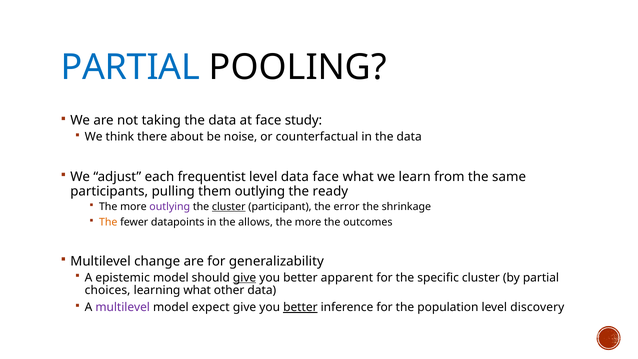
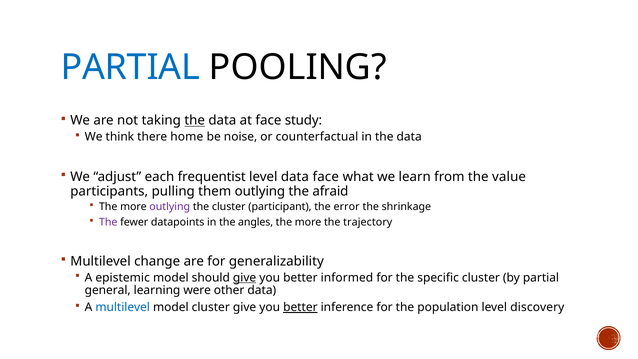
the underline: none -> present (195, 121)
about: about -> home (187, 137)
same: same -> value (509, 177)
ready: ready -> afraid (330, 191)
cluster underline: present -> none (229, 207)
The colour: orange -> purple (108, 222)
allows: allows -> angles (256, 222)
outcomes: outcomes -> trajectory (368, 222)
apparent: apparent -> informed (347, 277)
choices: choices -> general (108, 290)
learning what: what -> were (197, 290)
multilevel colour: purple -> blue (123, 307)
model expect: expect -> cluster (211, 307)
